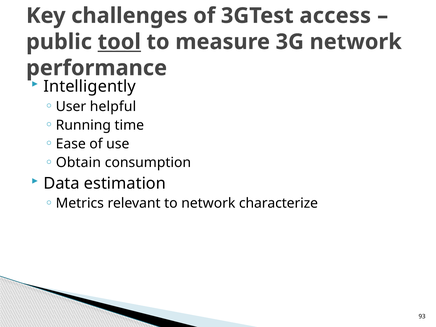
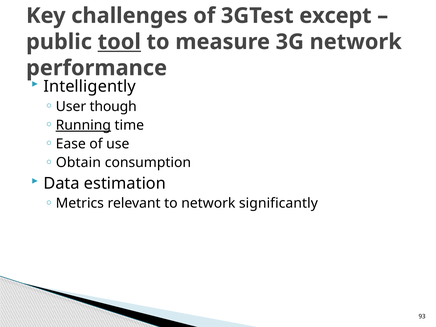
access: access -> except (335, 16)
helpful: helpful -> though (113, 106)
Running underline: none -> present (83, 125)
characterize: characterize -> significantly (278, 203)
